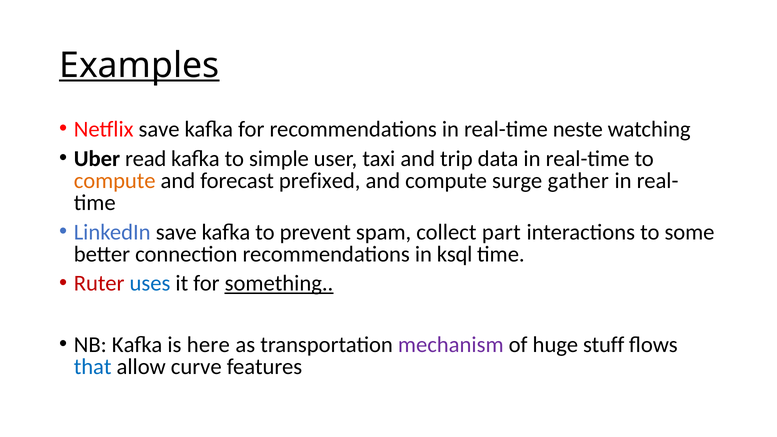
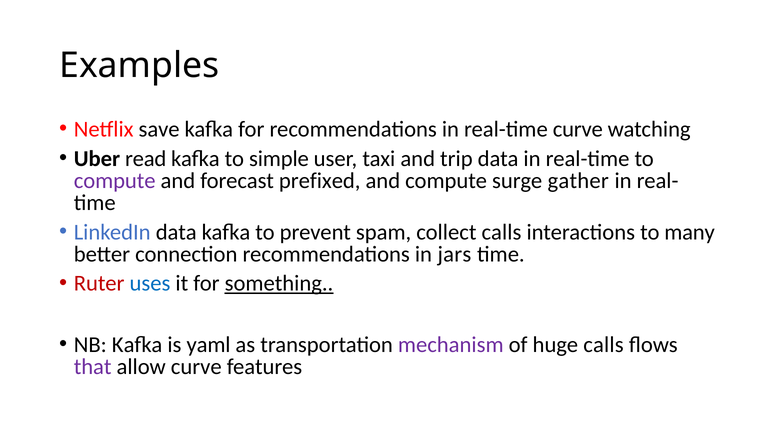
Examples underline: present -> none (139, 65)
real-time neste: neste -> curve (578, 129)
compute colour: orange -> purple (115, 181)
LinkedIn save: save -> data (176, 232)
collect part: part -> calls (501, 232)
some: some -> many (690, 232)
ksql: ksql -> jars (454, 254)
here: here -> yaml (209, 345)
huge stuff: stuff -> calls (603, 345)
that colour: blue -> purple (93, 367)
